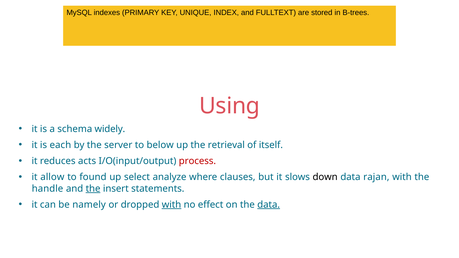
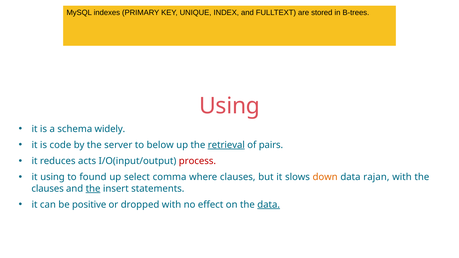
each: each -> code (60, 145)
retrieval underline: none -> present (226, 145)
itself: itself -> pairs (271, 145)
it allow: allow -> using (52, 177)
analyze: analyze -> comma (170, 177)
down colour: black -> orange (325, 177)
handle: handle -> clauses (48, 189)
namely: namely -> positive (89, 205)
with underline: present -> none (172, 205)
